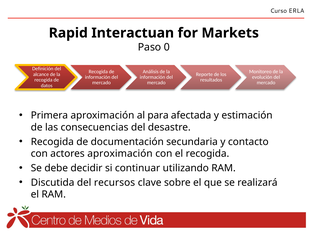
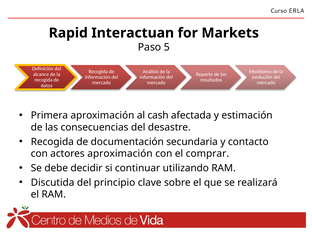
0: 0 -> 5 (167, 47)
para: para -> cash (158, 115)
el recogida: recogida -> comprar (207, 154)
recursos: recursos -> principio (115, 182)
